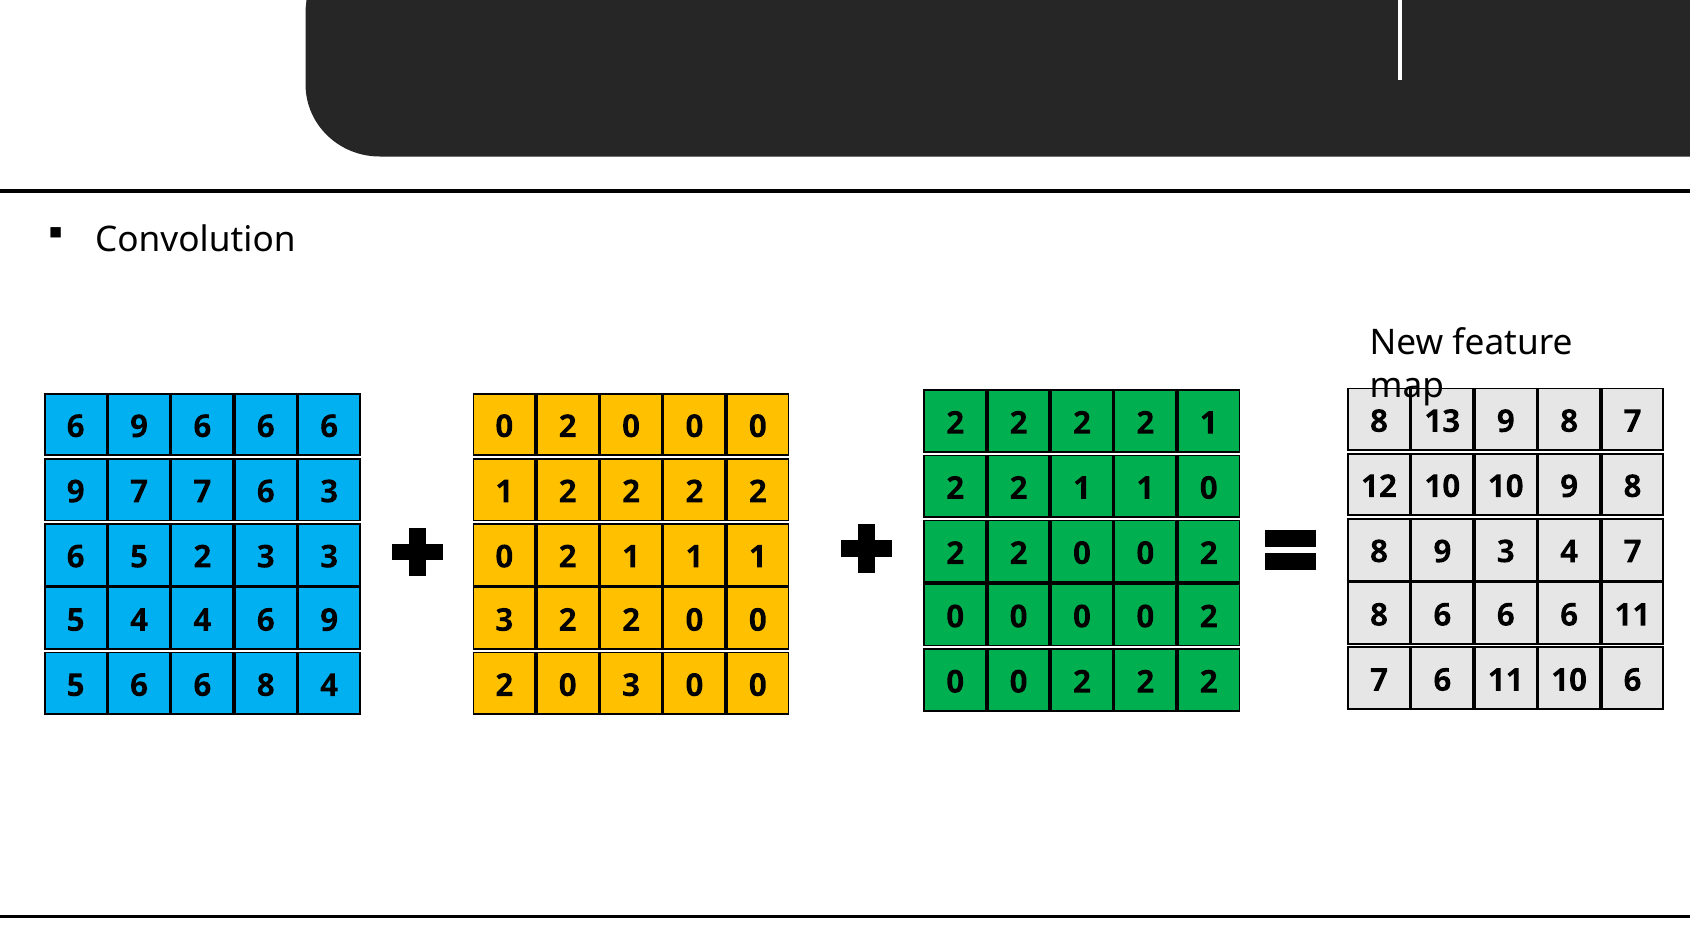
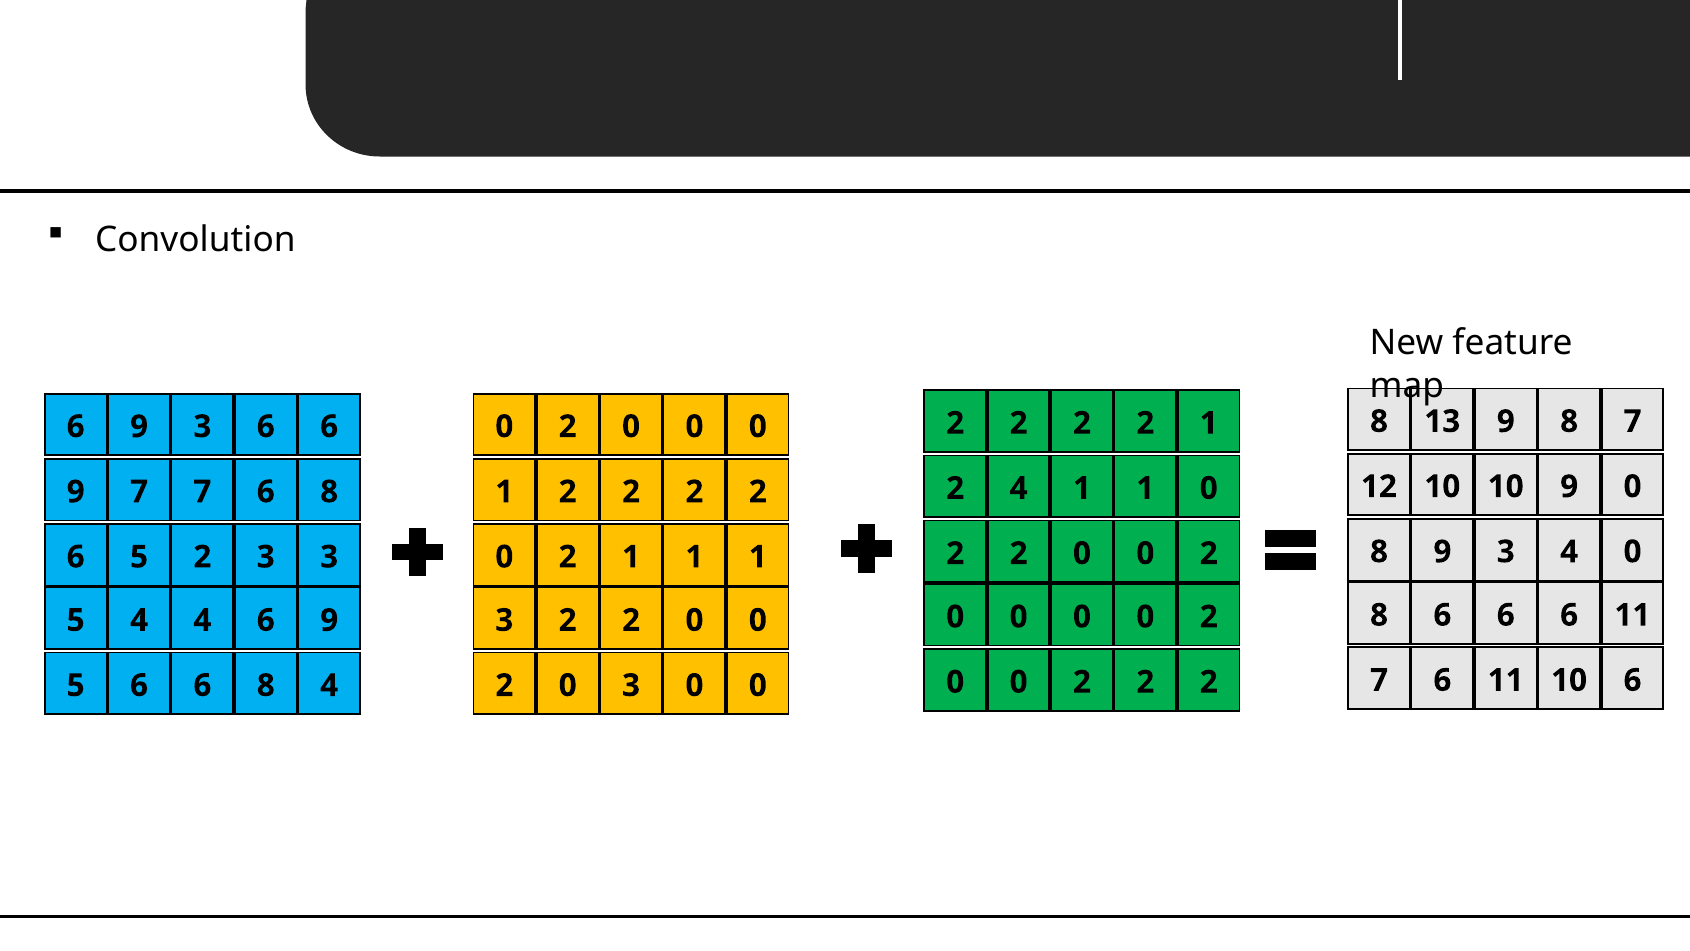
6 9 6: 6 -> 3 (202, 426)
10 9 8: 8 -> 0 (1633, 486)
2: 2 -> 4 (1019, 488)
7 6 3: 3 -> 8 (329, 492)
3 4 7: 7 -> 0 (1633, 552)
